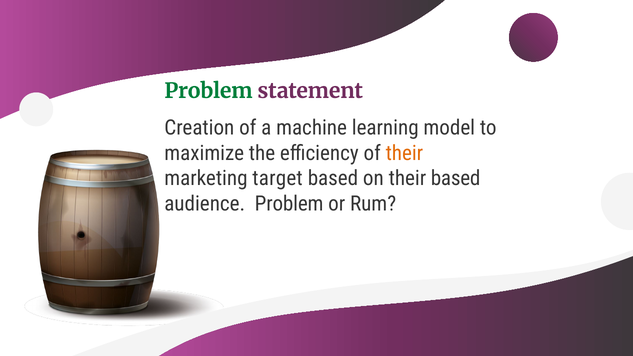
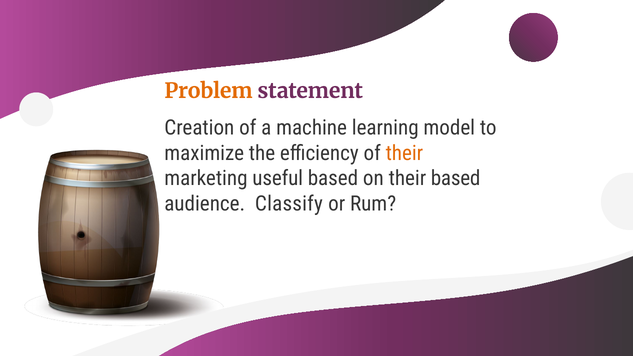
Problem colour: green -> orange (208, 91)
target: target -> useful (278, 179)
audience Problem: Problem -> Classify (289, 204)
